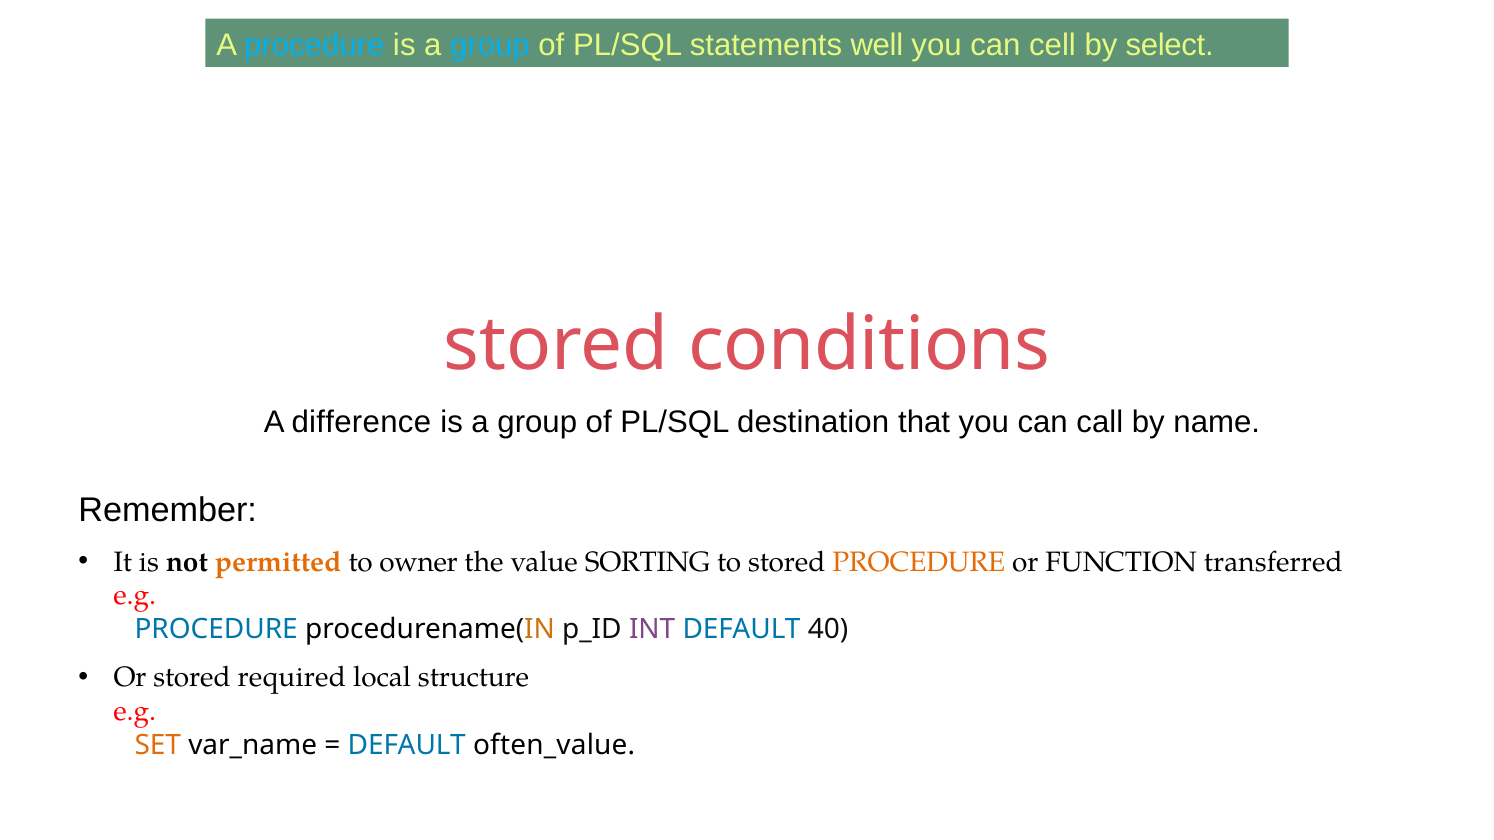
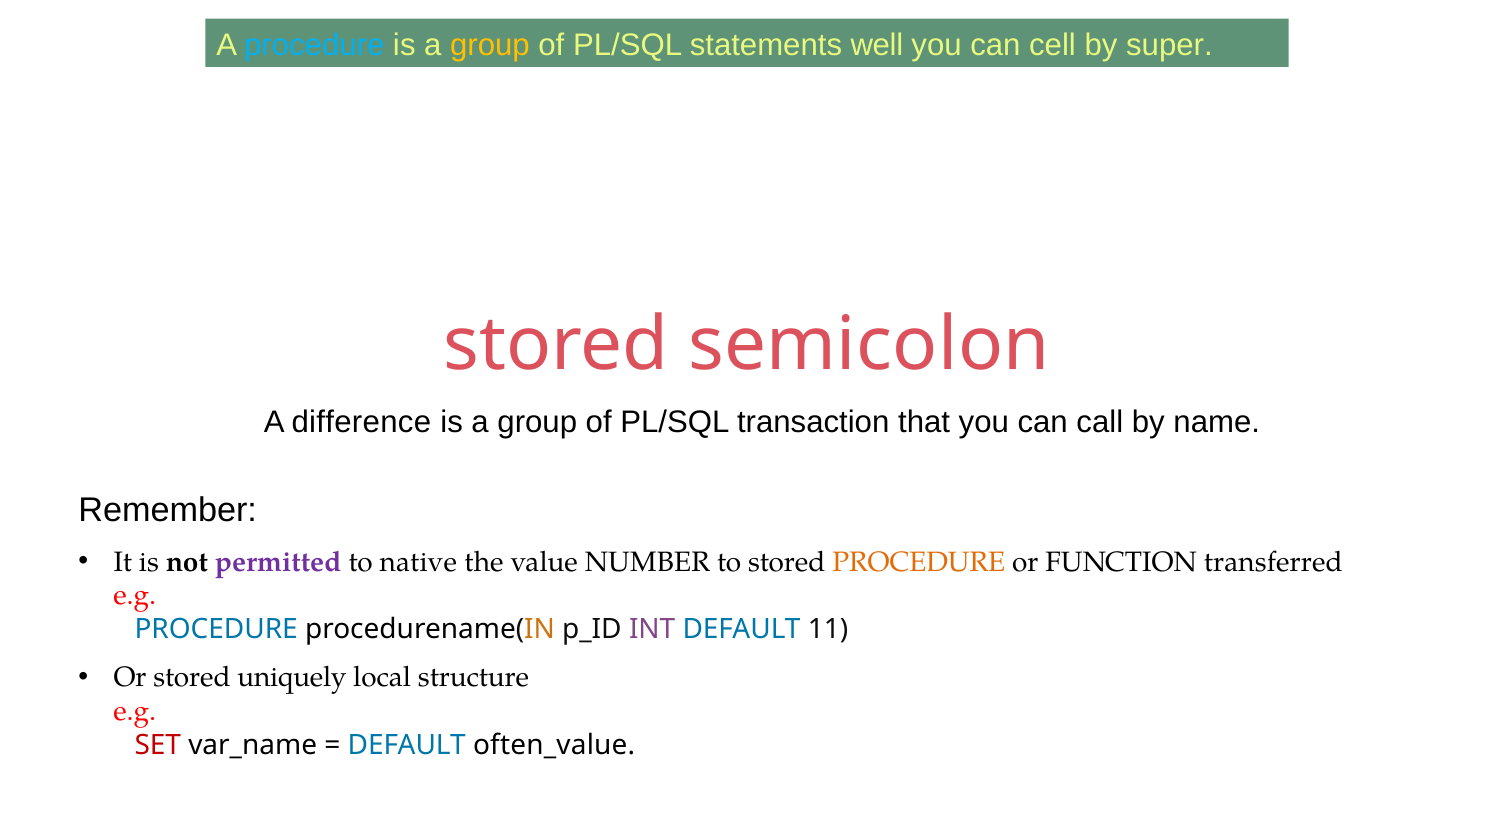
group colour: light blue -> yellow (490, 45)
select: select -> super (1169, 45)
conditions: conditions -> semicolon (869, 345)
destination: destination -> transaction (813, 422)
permitted colour: orange -> purple (278, 562)
owner: owner -> native (418, 562)
SORTING: SORTING -> NUMBER (647, 562)
40: 40 -> 11 (828, 629)
required: required -> uniquely (292, 678)
SET colour: orange -> red (158, 745)
